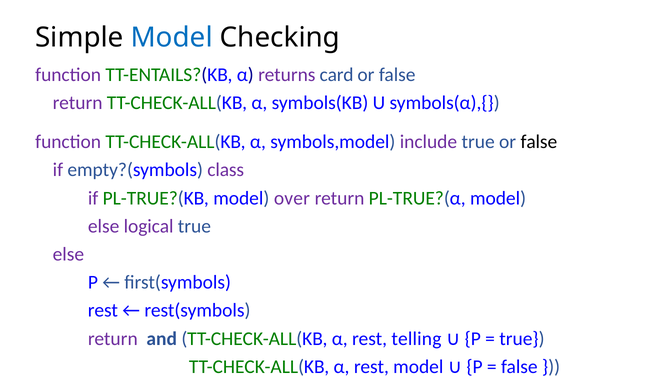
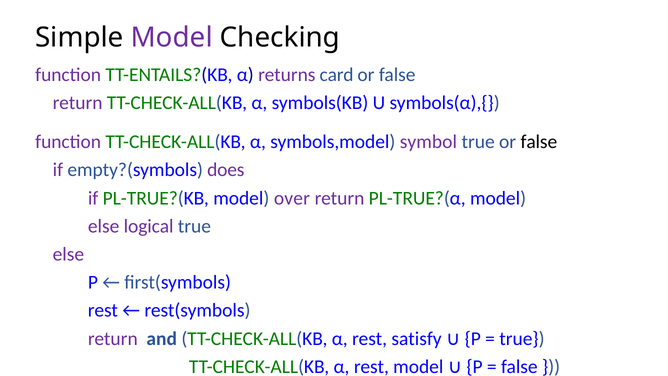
Model colour: blue -> purple (172, 37)
include: include -> symbol (428, 142)
class: class -> does (226, 170)
telling: telling -> satisfy (417, 338)
